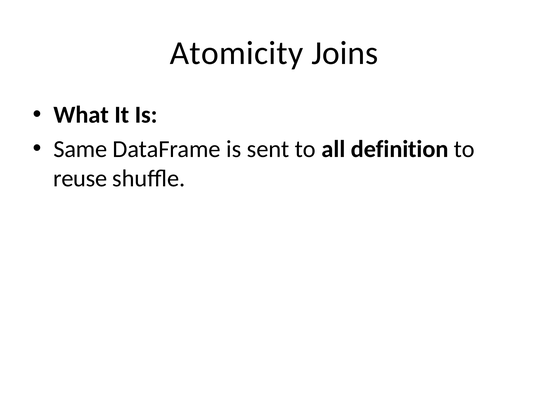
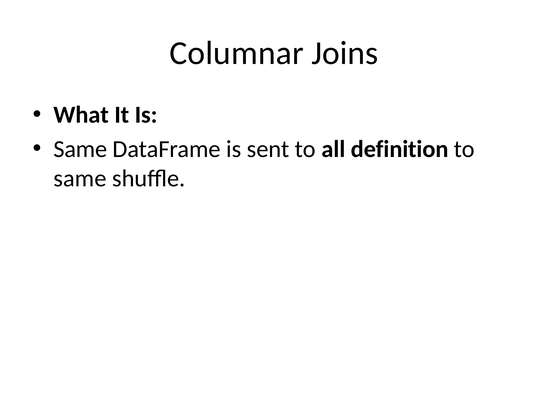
Atomicity: Atomicity -> Columnar (237, 53)
reuse: reuse -> same (80, 178)
